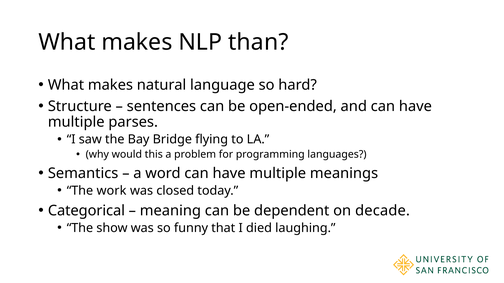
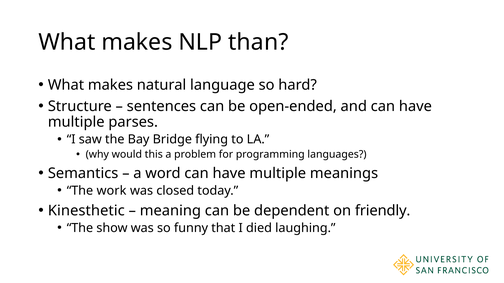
Categorical: Categorical -> Kinesthetic (86, 211)
decade: decade -> friendly (383, 211)
